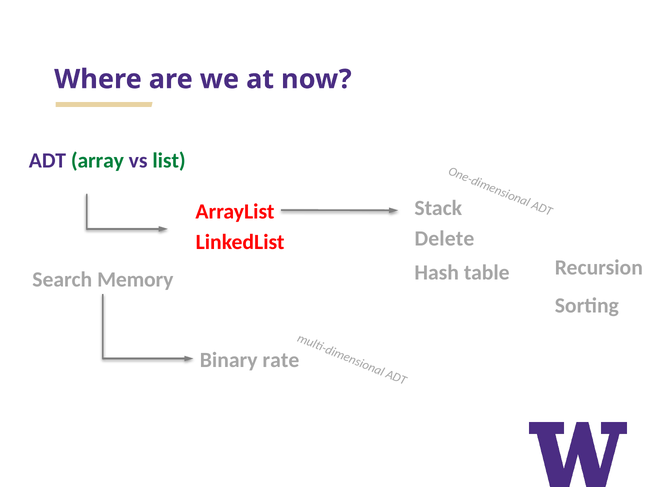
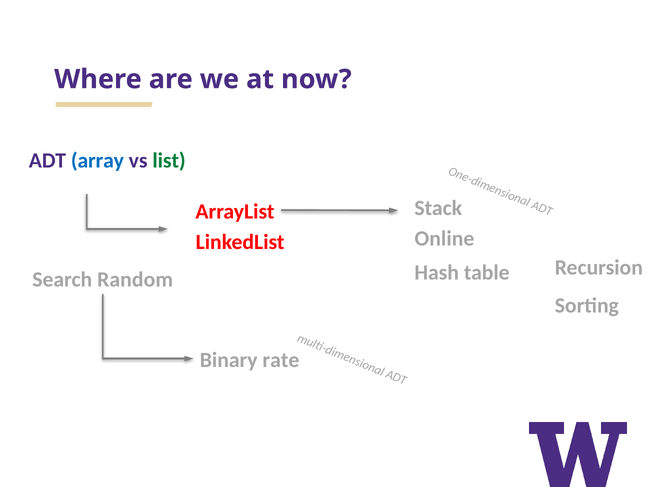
array colour: green -> blue (97, 161)
Delete: Delete -> Online (444, 239)
Memory: Memory -> Random (135, 280)
